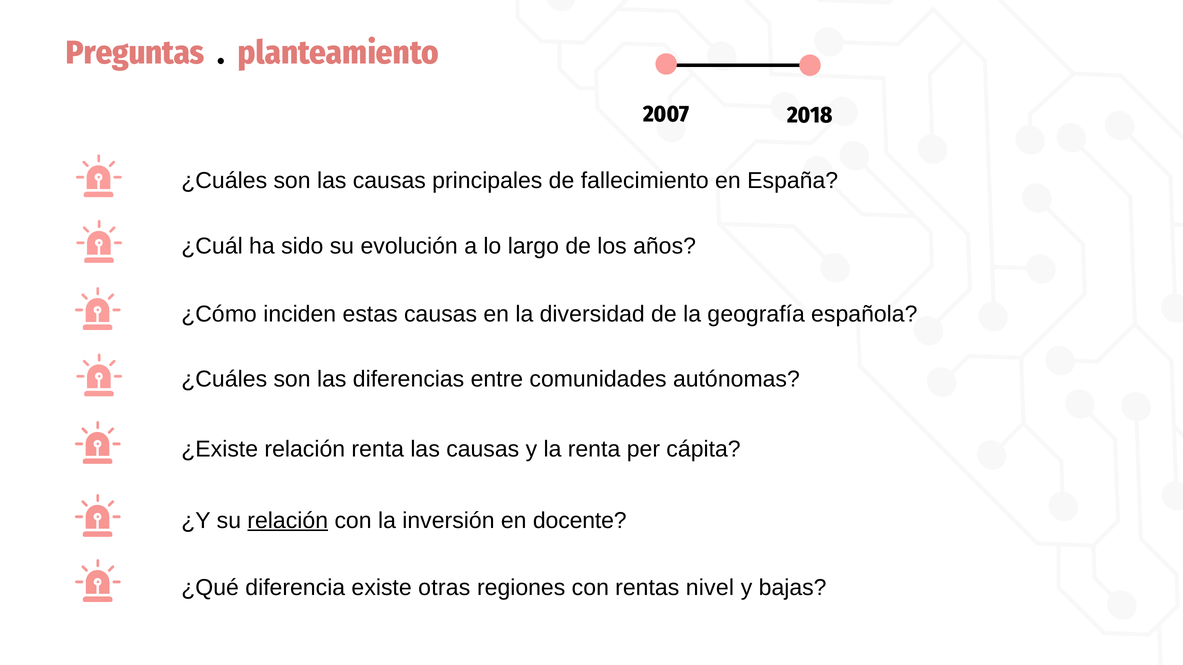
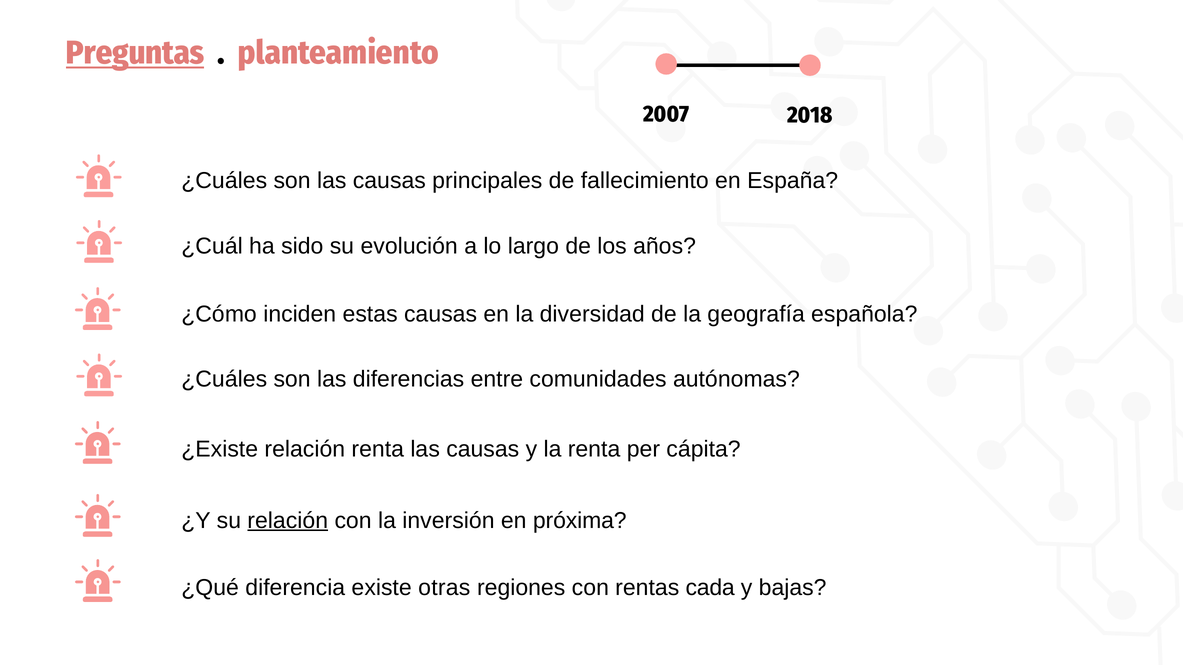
Preguntas underline: none -> present (135, 53)
docente: docente -> próxima (580, 521)
nivel: nivel -> cada (710, 588)
